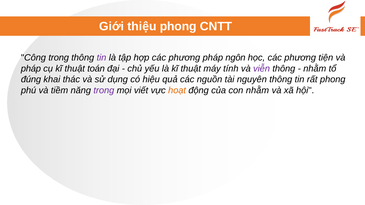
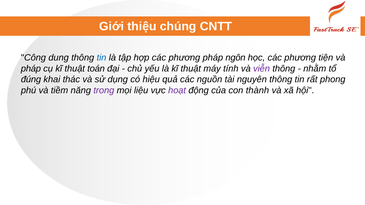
thiệu phong: phong -> chúng (178, 26)
Công trong: trong -> dung (59, 58)
tin colour: purple -> blue (102, 58)
viết: viết -> liệu (141, 91)
hoạt colour: orange -> purple (177, 91)
con nhằm: nhằm -> thành (257, 91)
